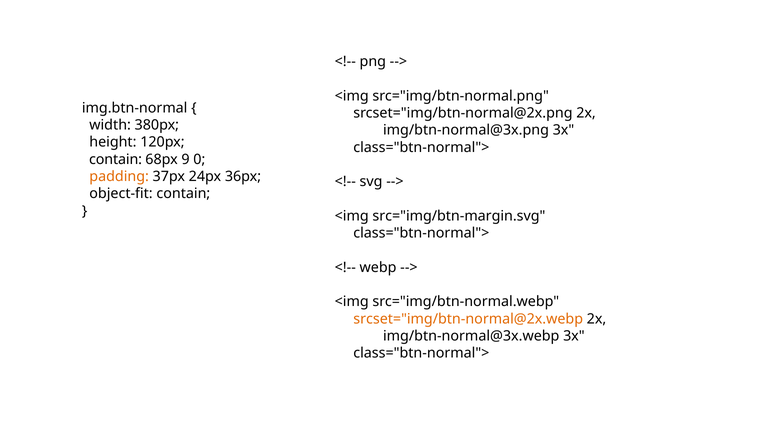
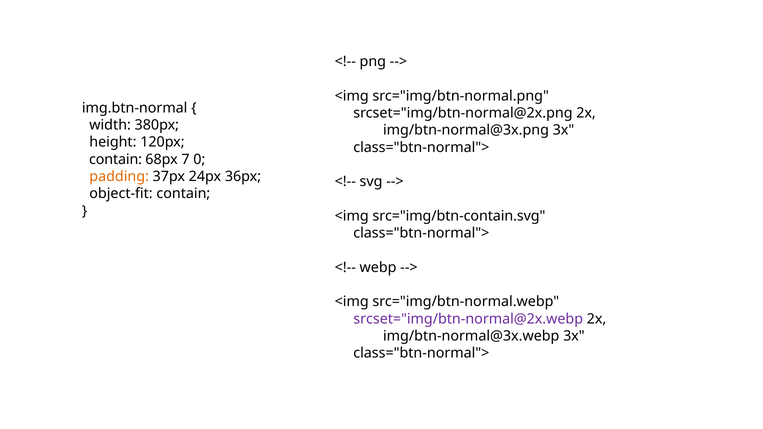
9: 9 -> 7 (186, 159)
src="img/btn-margin.svg: src="img/btn-margin.svg -> src="img/btn-contain.svg (459, 216)
srcset="img/btn-normal@2x.webp colour: orange -> purple (468, 319)
